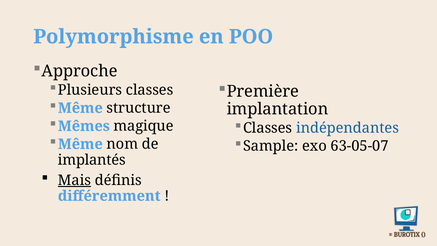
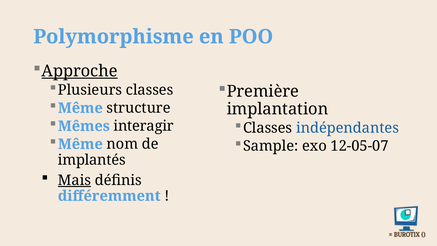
Approche underline: none -> present (80, 71)
magique: magique -> interagir (144, 126)
63-05-07: 63-05-07 -> 12-05-07 (360, 146)
